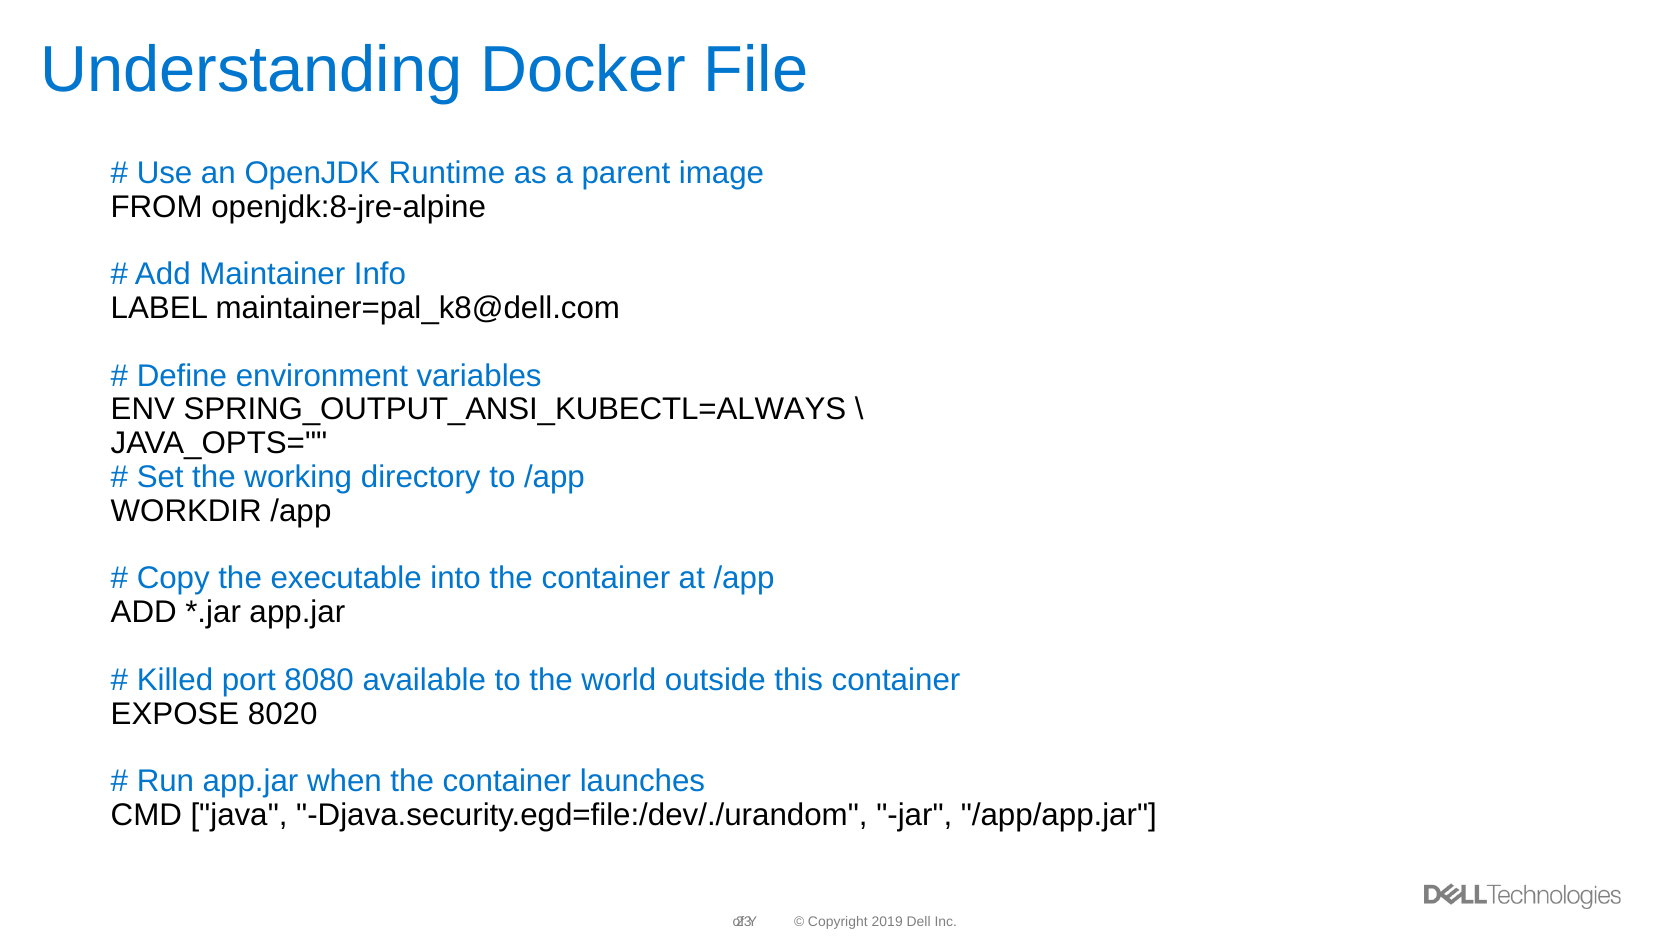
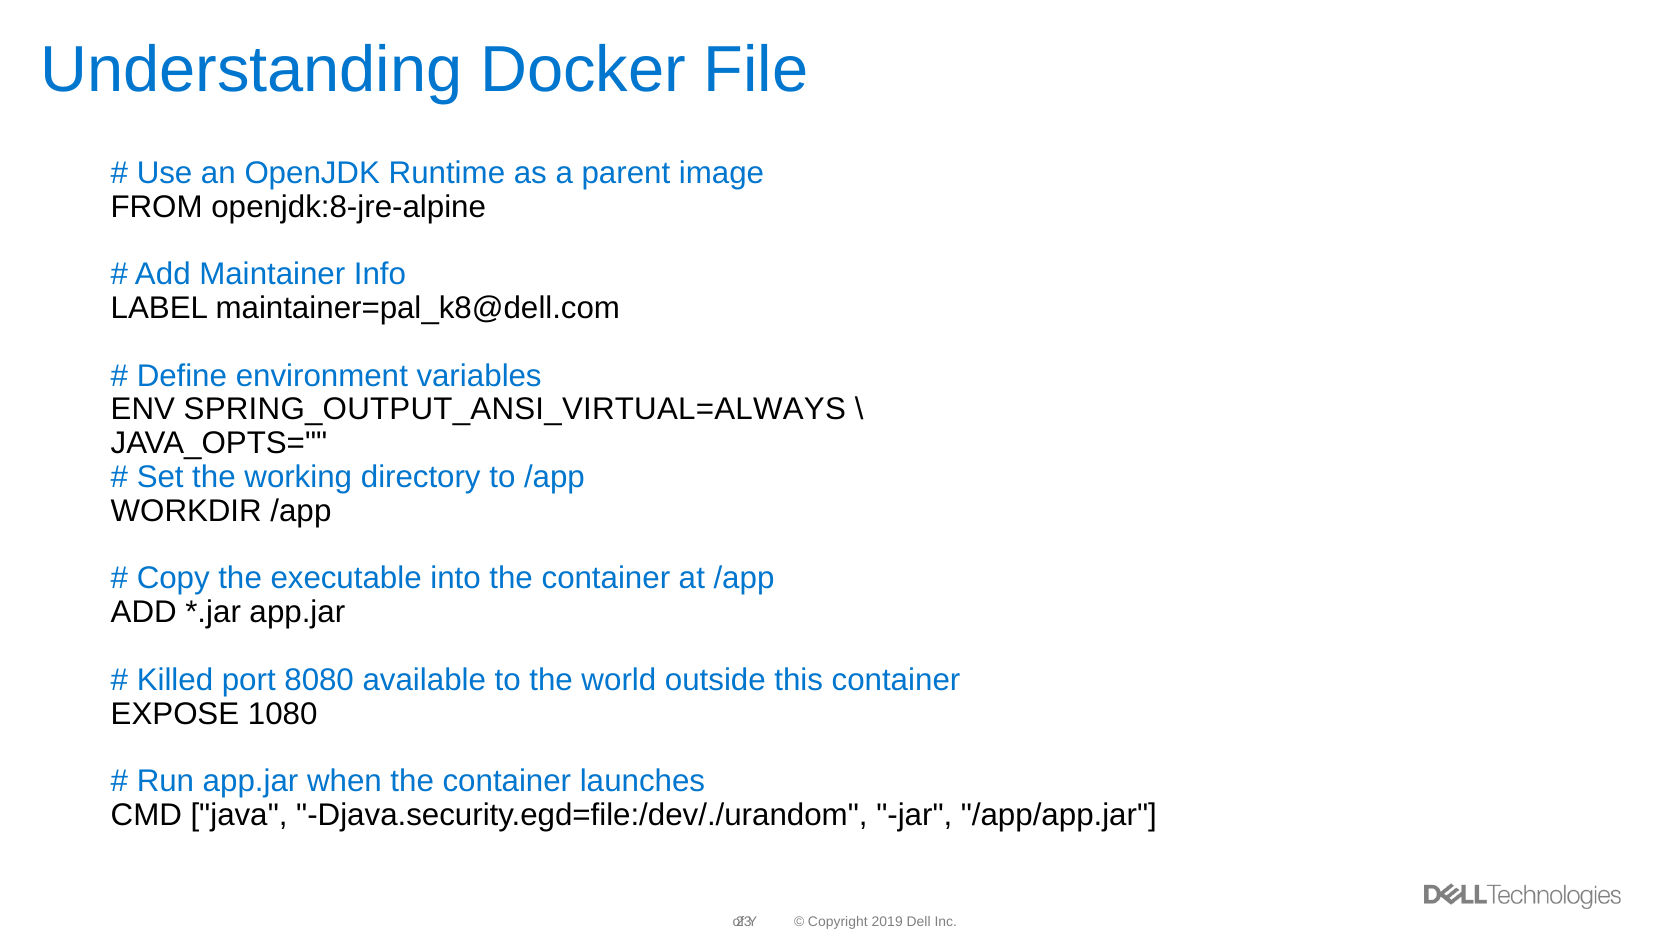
SPRING_OUTPUT_ANSI_KUBECTL=ALWAYS: SPRING_OUTPUT_ANSI_KUBECTL=ALWAYS -> SPRING_OUTPUT_ANSI_VIRTUAL=ALWAYS (515, 409)
8020: 8020 -> 1080 (283, 714)
